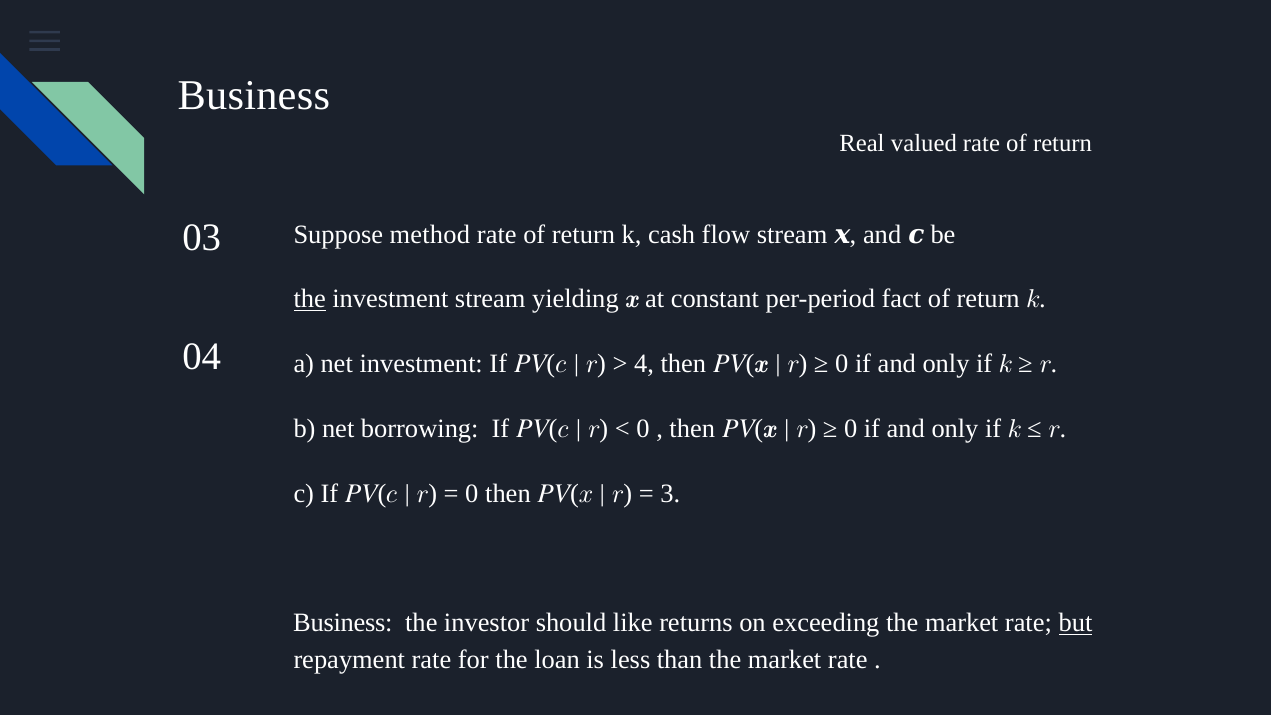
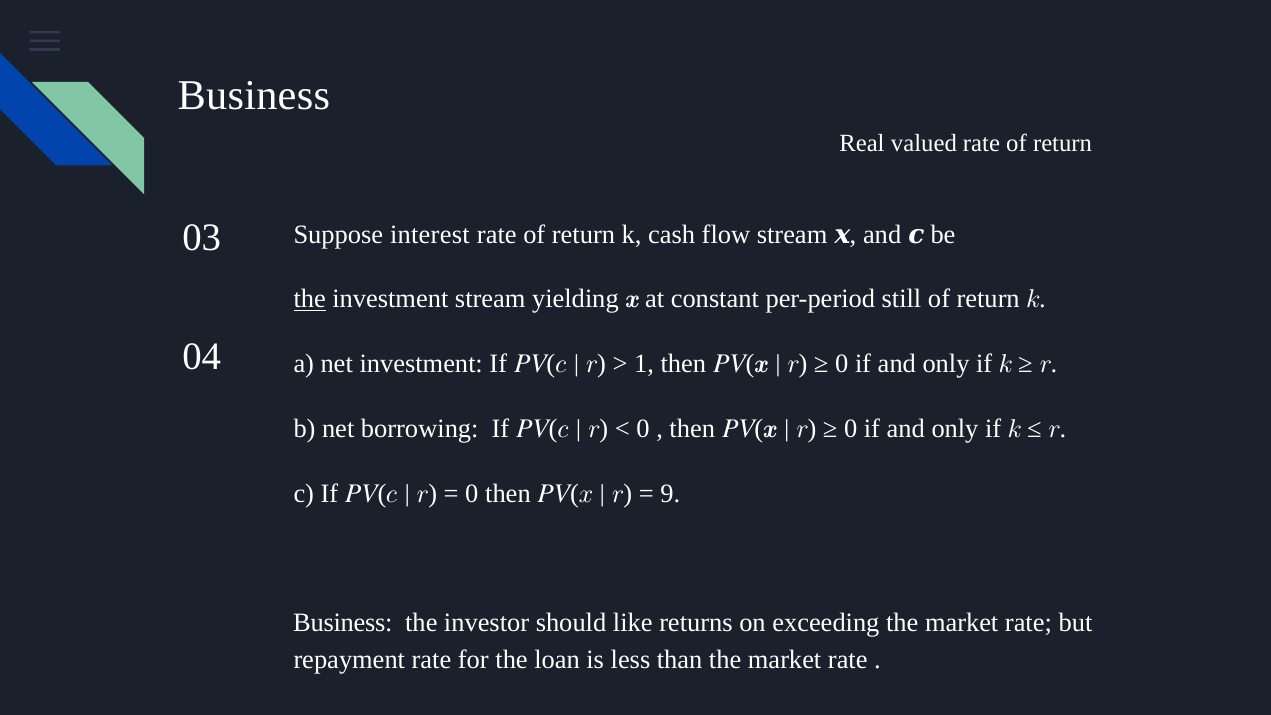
method: method -> interest (430, 234)
fact: fact -> still (901, 299)
4: 4 -> 1 (644, 364)
3: 3 -> 9 (670, 493)
but underline: present -> none (1076, 623)
